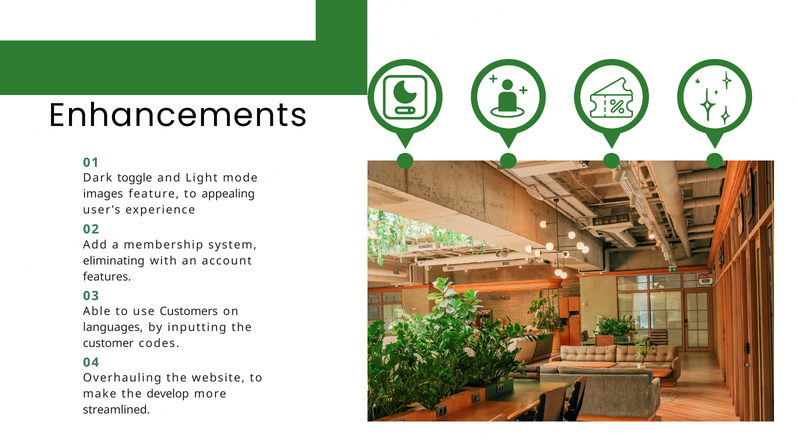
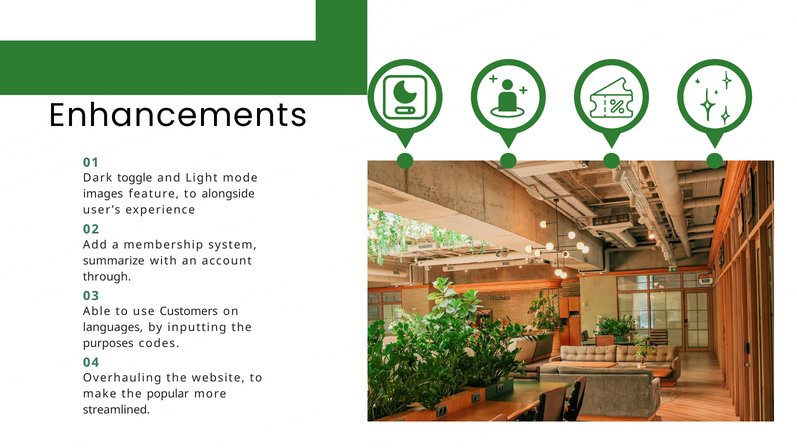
appealing: appealing -> alongside (228, 194)
eliminating: eliminating -> summarize (114, 261)
features: features -> through (107, 277)
customer: customer -> purposes (108, 344)
develop: develop -> popular (168, 394)
